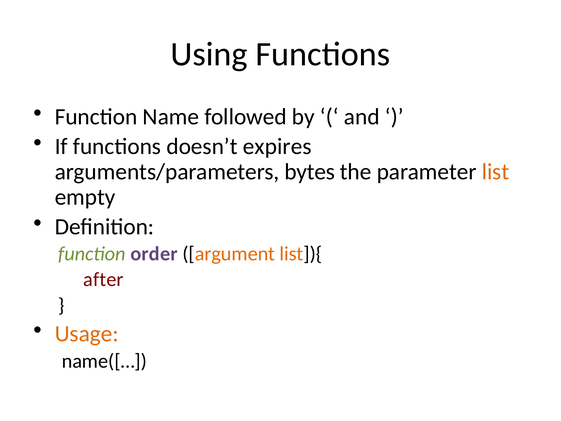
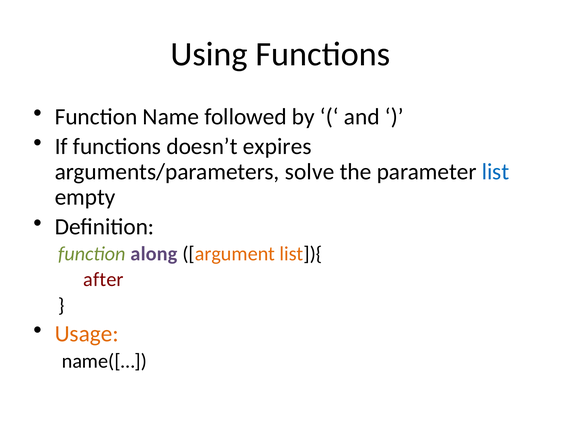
bytes: bytes -> solve (310, 172)
list colour: orange -> blue (495, 172)
order: order -> along (154, 254)
